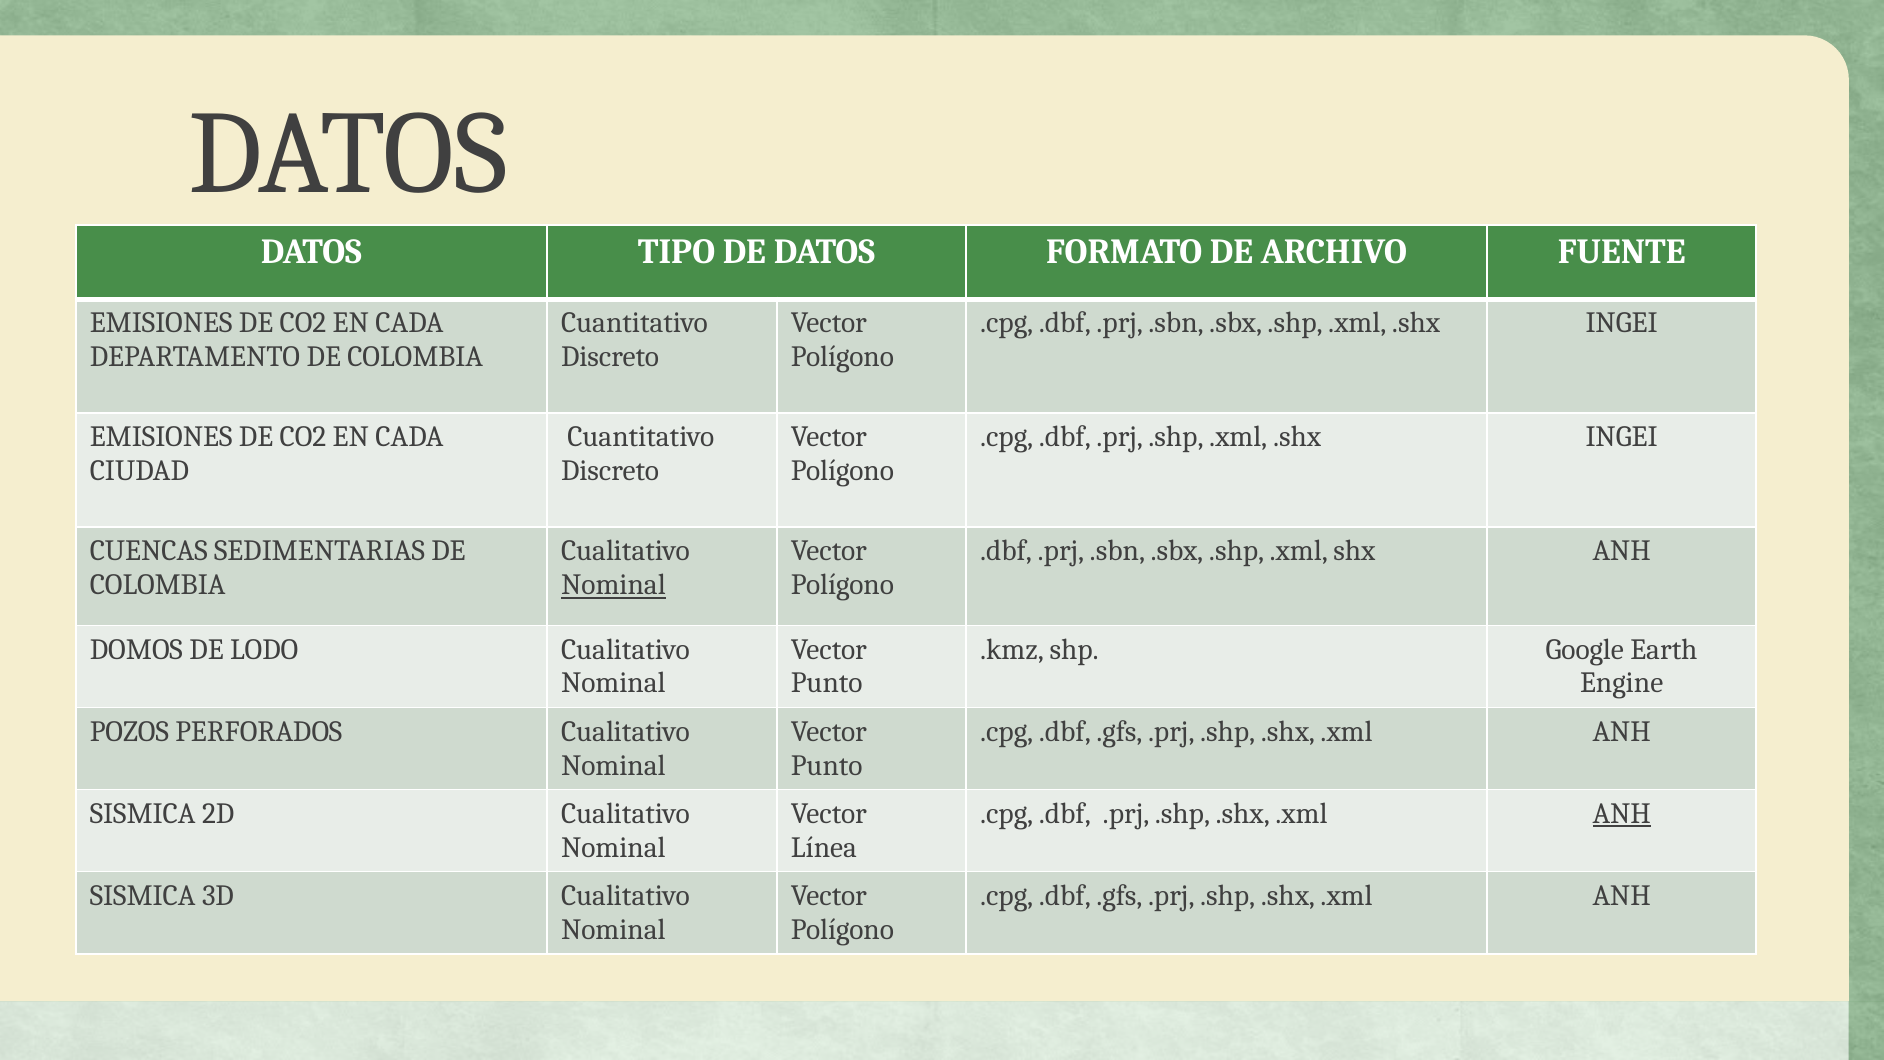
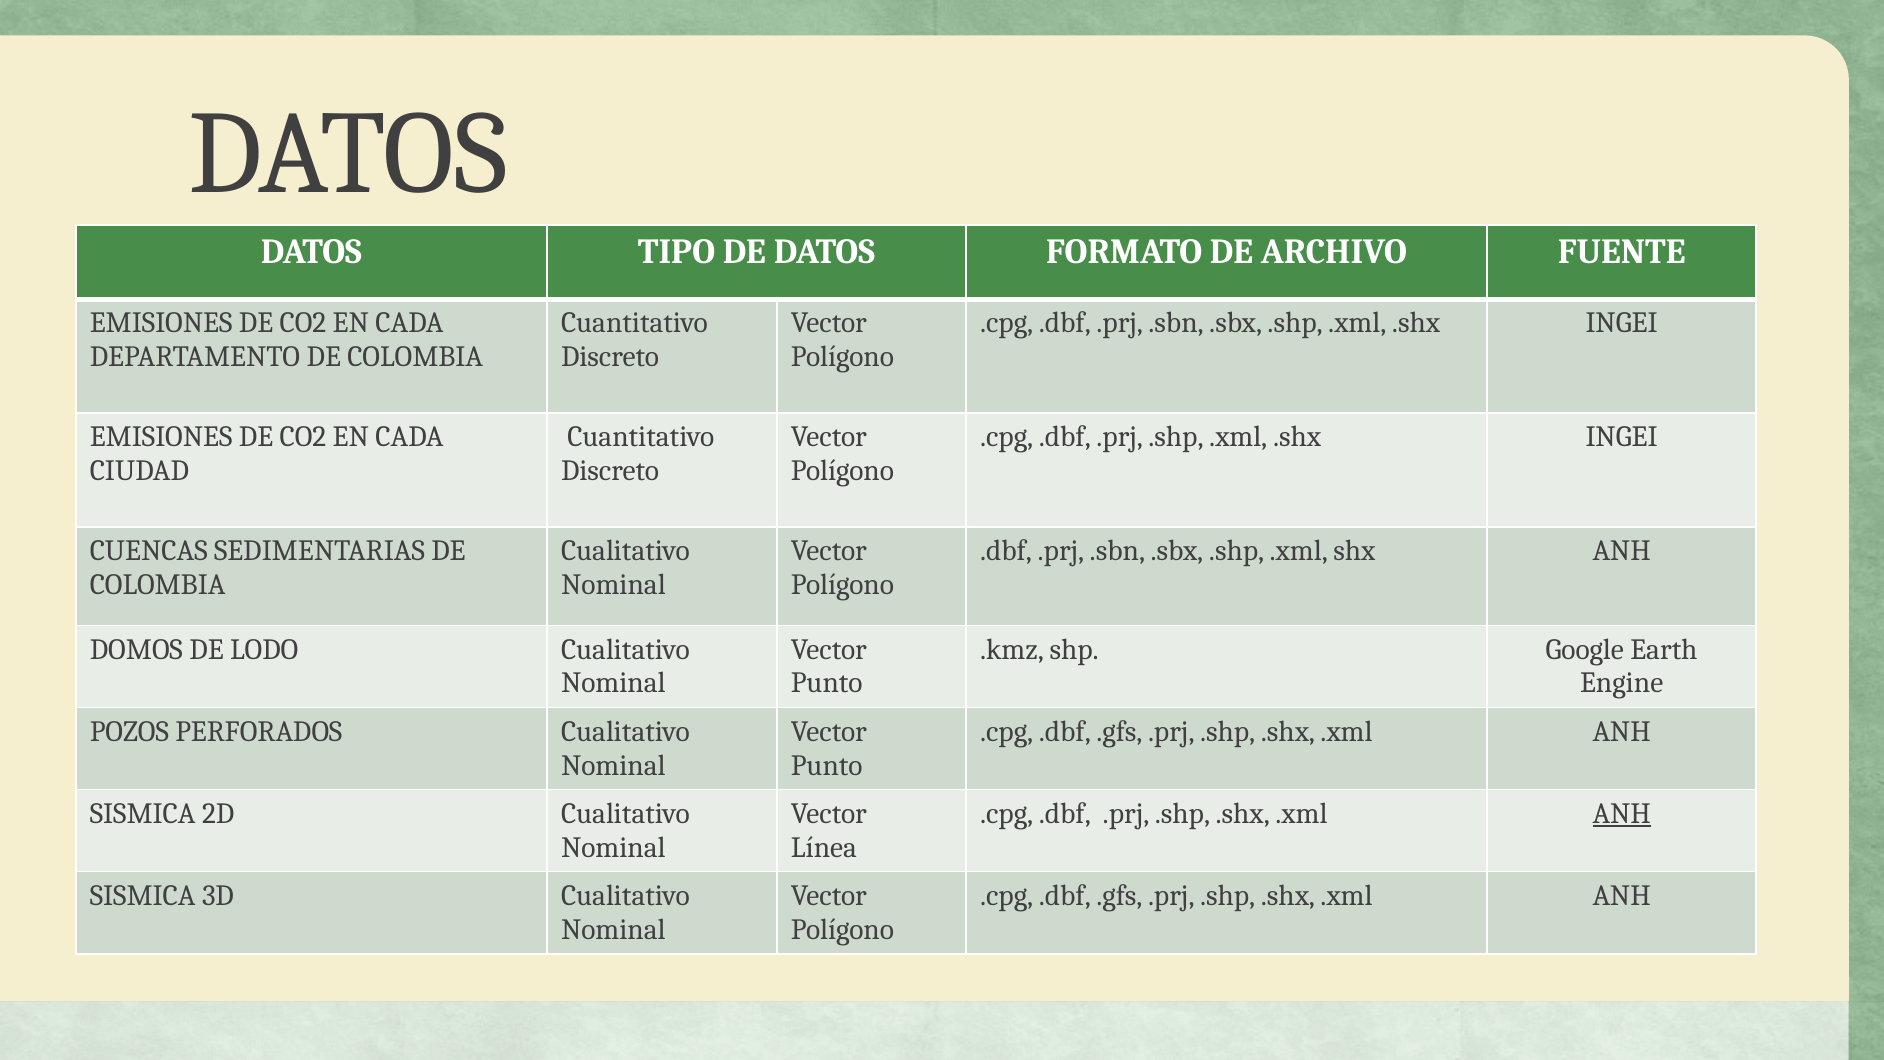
Nominal underline: present -> none (613, 585)
